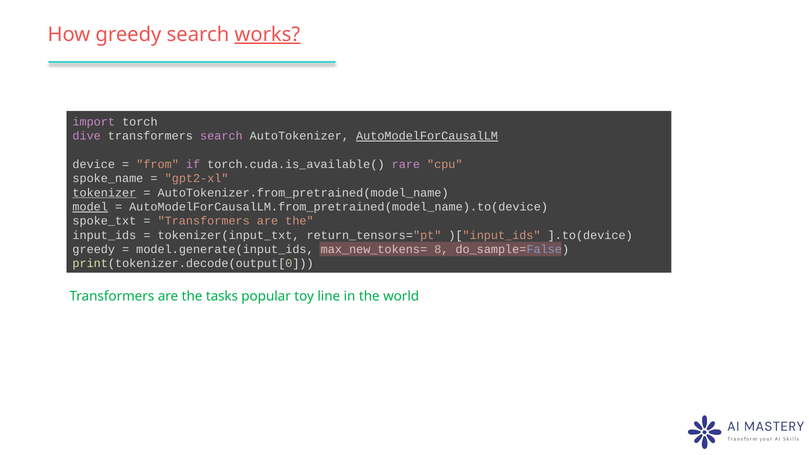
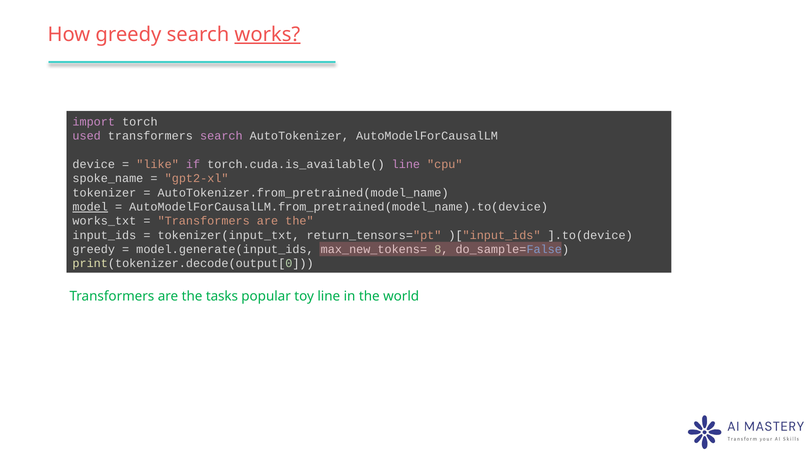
dive: dive -> used (87, 136)
AutoModelForCausalLM underline: present -> none (427, 136)
from: from -> like (158, 164)
torch.cuda.is_available( rare: rare -> line (406, 164)
tokenizer underline: present -> none (104, 193)
spoke_txt: spoke_txt -> works_txt (104, 221)
